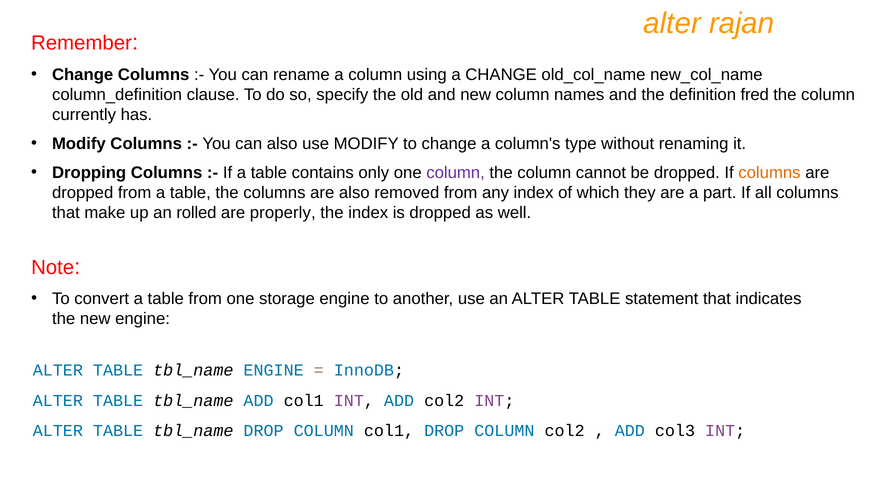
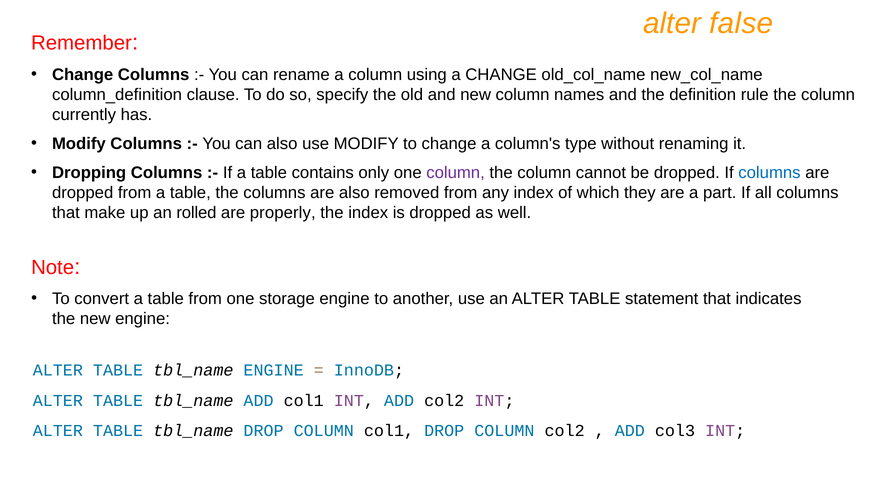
rajan: rajan -> false (741, 23)
fred: fred -> rule (755, 95)
columns colour: orange -> blue (769, 173)
